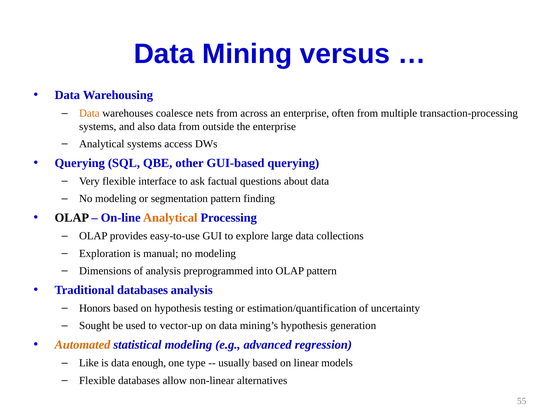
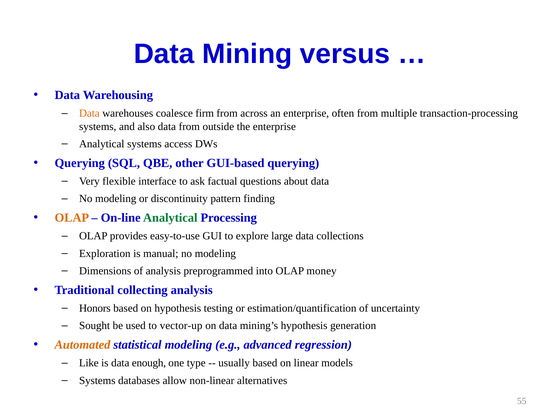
nets: nets -> firm (205, 113)
segmentation: segmentation -> discontinuity (179, 199)
OLAP colour: black -> orange (72, 218)
Analytical colour: orange -> green (170, 218)
OLAP pattern: pattern -> money (322, 271)
Traditional databases: databases -> collecting (142, 290)
Flexible: Flexible -> Systems (97, 380)
